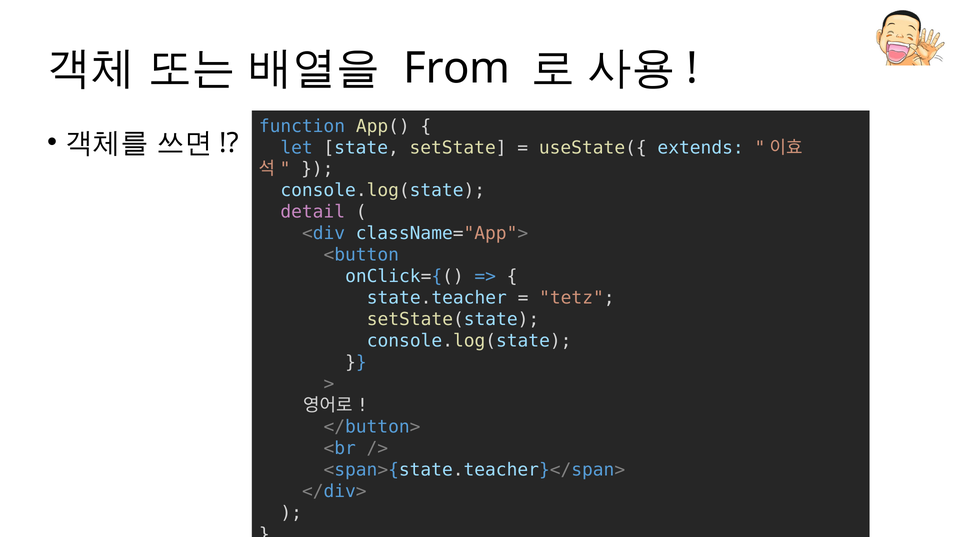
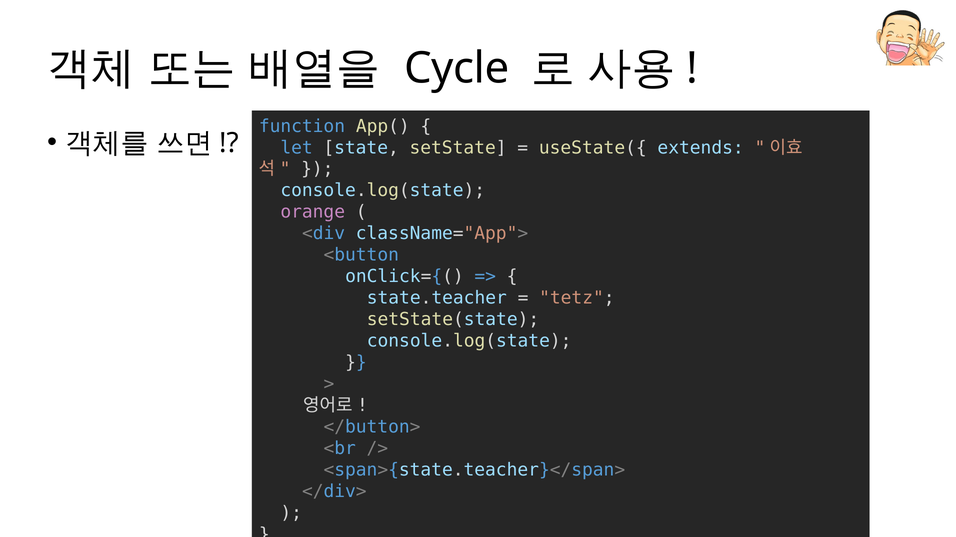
From: From -> Cycle (457, 68)
detail: detail -> orange (313, 212)
